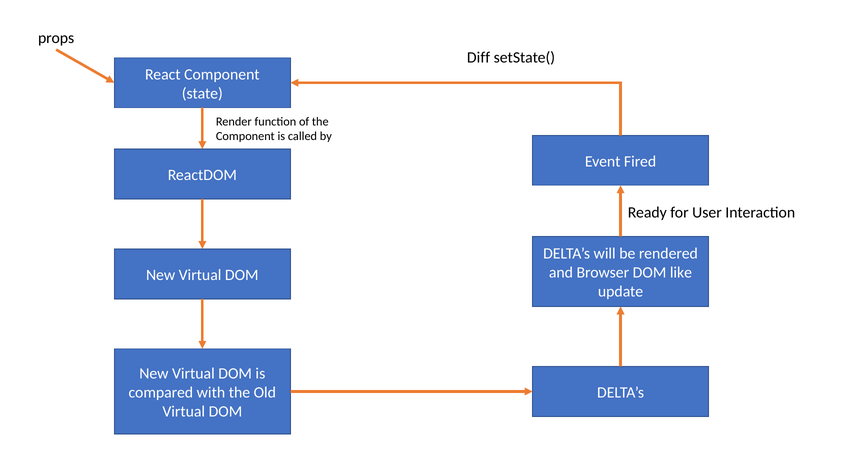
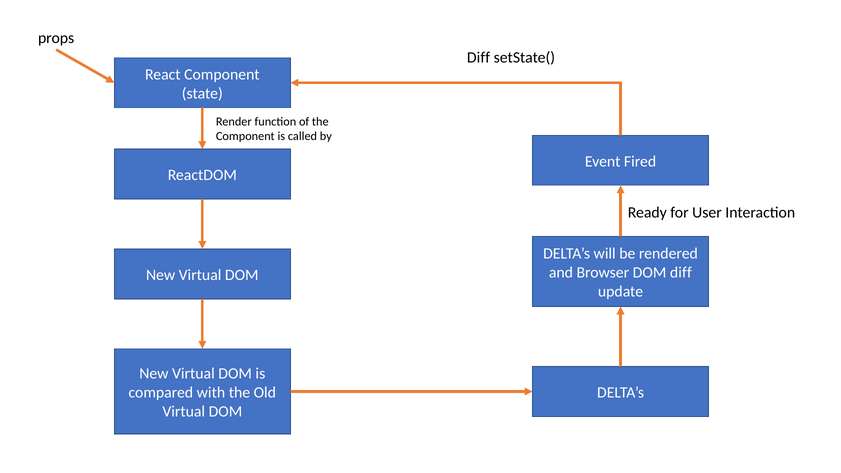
DOM like: like -> diff (681, 273)
